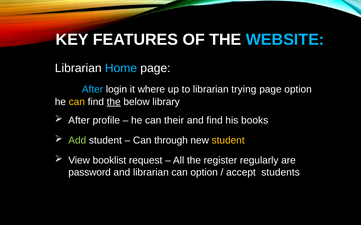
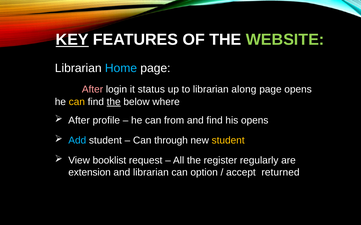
KEY underline: none -> present (72, 40)
WEBSITE colour: light blue -> light green (285, 40)
After colour: light blue -> pink (93, 90)
where: where -> status (151, 90)
trying: trying -> along (244, 90)
page option: option -> opens (298, 90)
library: library -> where (166, 102)
their: their -> from (174, 121)
his books: books -> opens (255, 121)
Add colour: light green -> light blue (77, 141)
password: password -> extension (90, 173)
students: students -> returned (281, 173)
